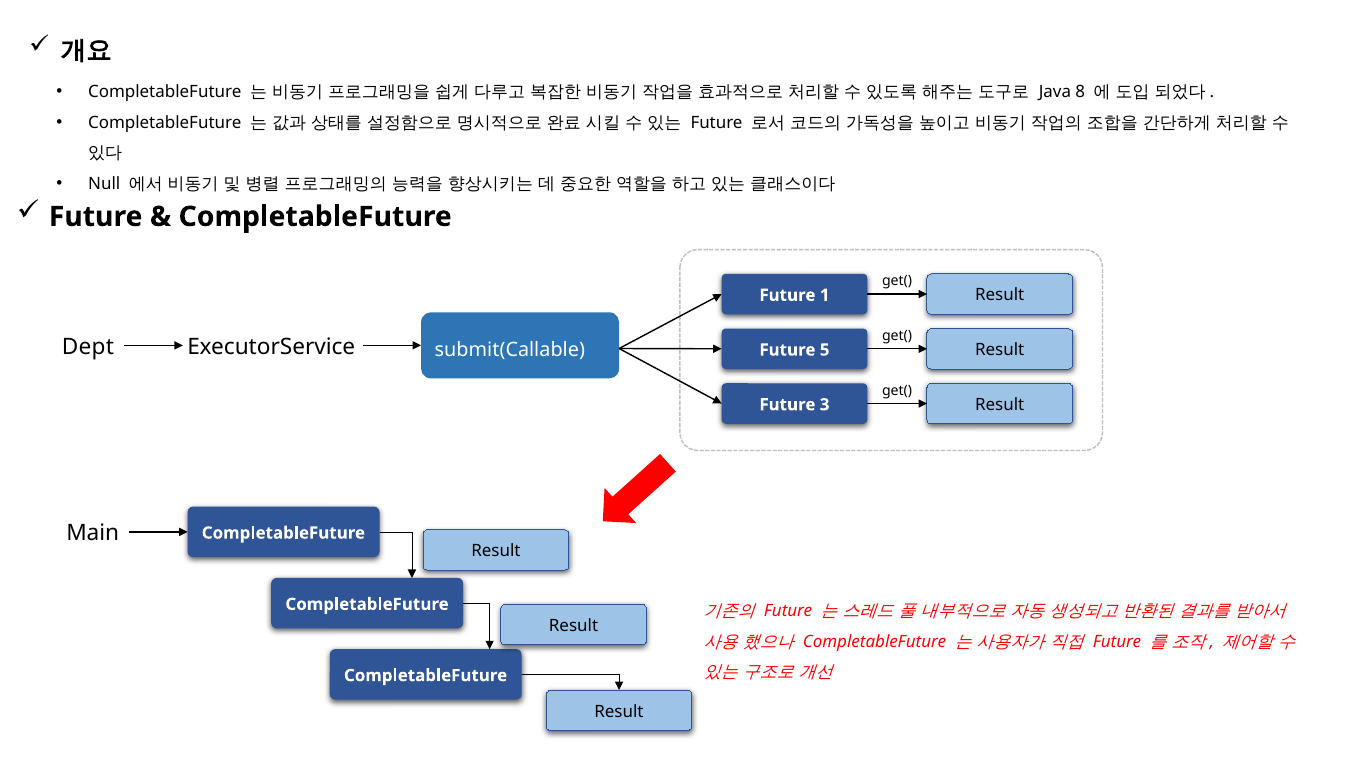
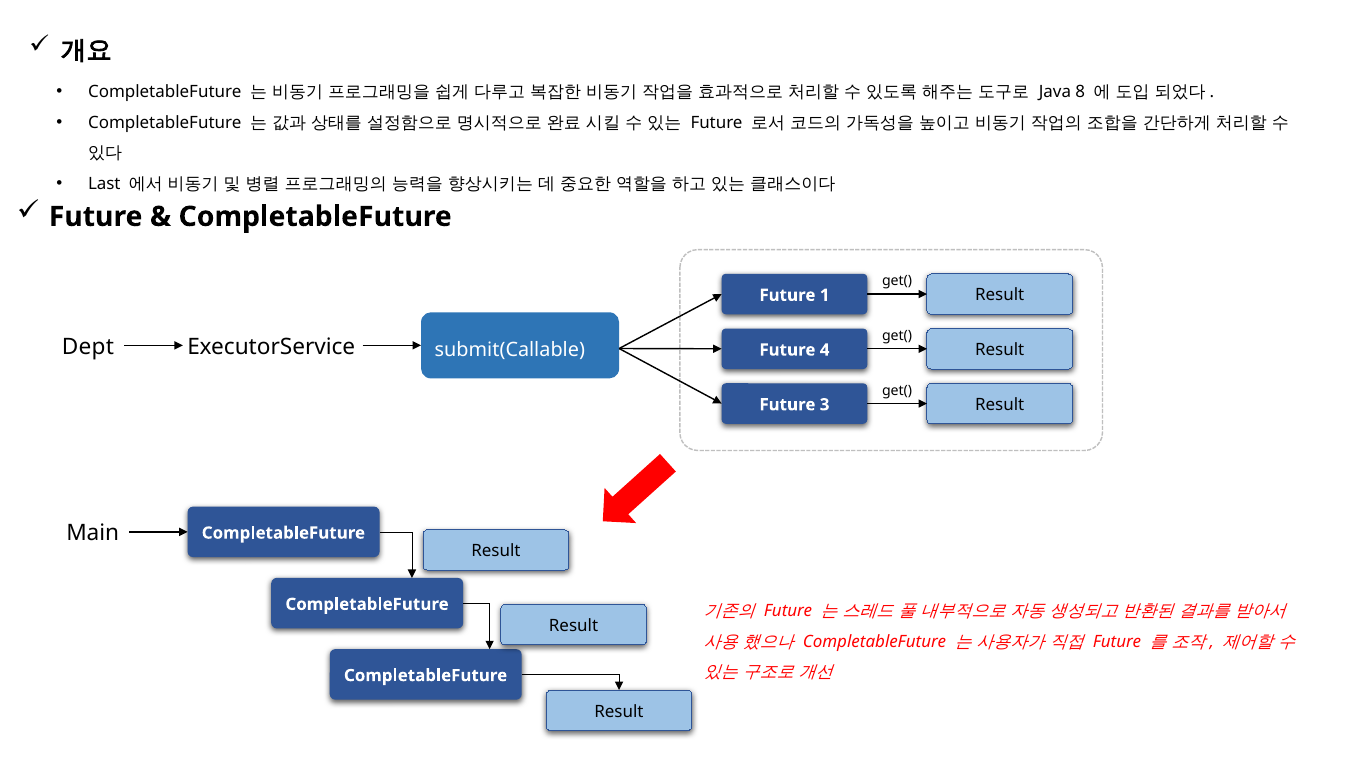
Null: Null -> Last (104, 184)
5: 5 -> 4 (825, 350)
